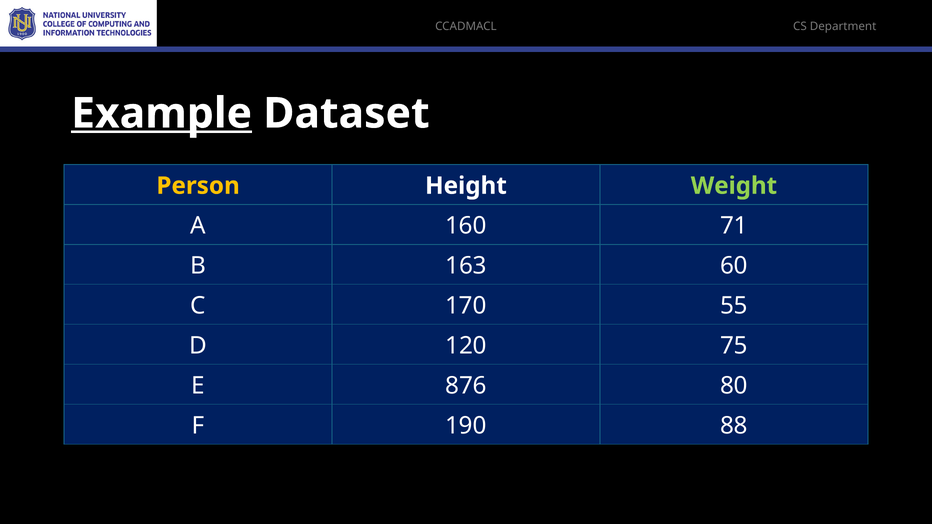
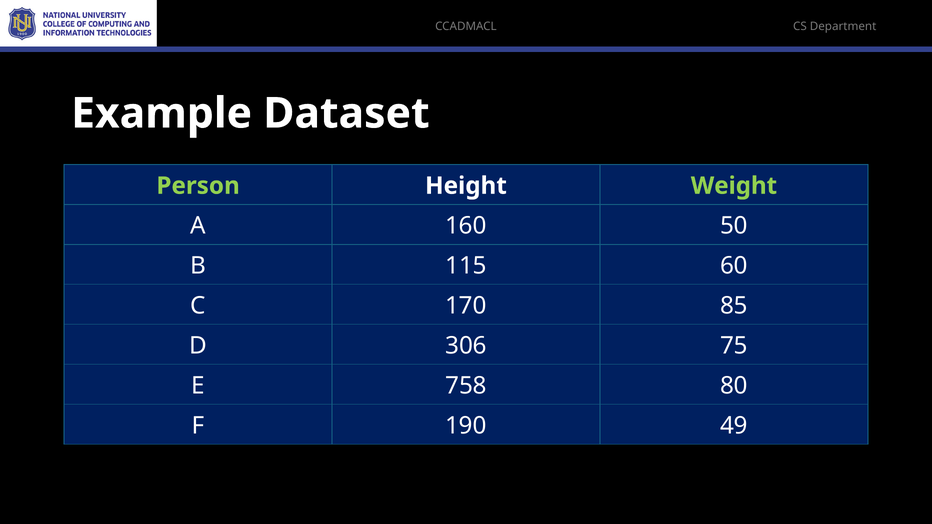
Example underline: present -> none (162, 114)
Person colour: yellow -> light green (198, 186)
71: 71 -> 50 (734, 226)
163: 163 -> 115 (466, 266)
55: 55 -> 85 (734, 306)
120: 120 -> 306 (466, 346)
876: 876 -> 758 (466, 386)
88: 88 -> 49 (734, 426)
